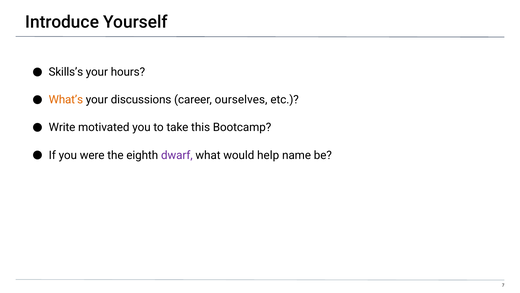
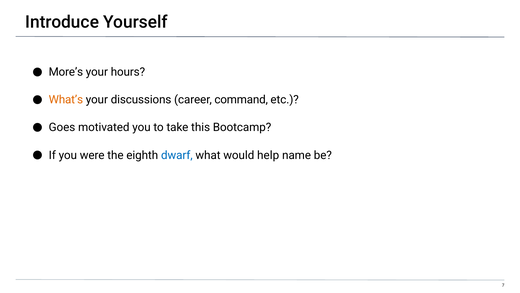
Skills’s: Skills’s -> More’s (66, 72)
ourselves: ourselves -> command (241, 100)
Write: Write -> Goes (62, 127)
dwarf colour: purple -> blue (177, 155)
